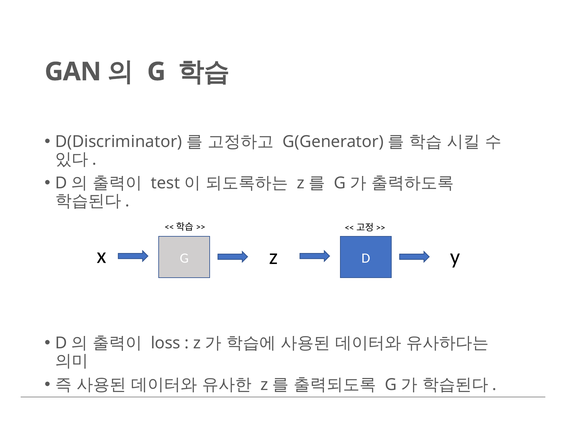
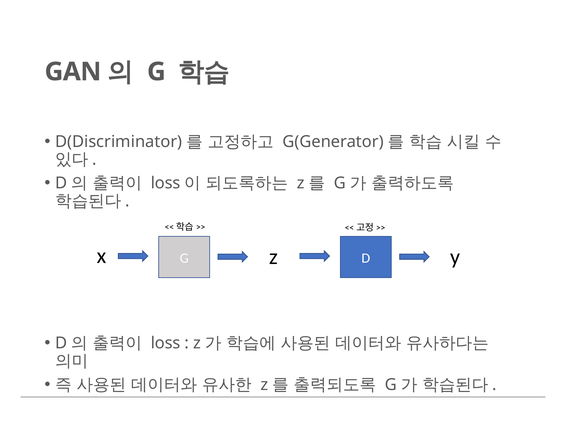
test: test -> loss (166, 183)
